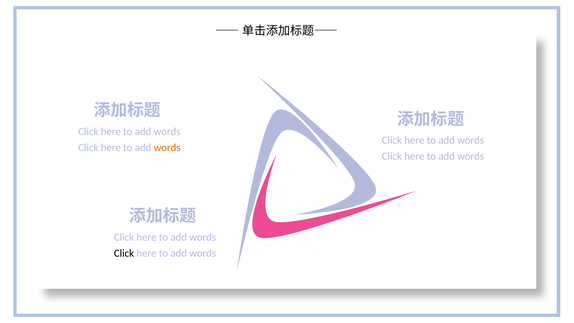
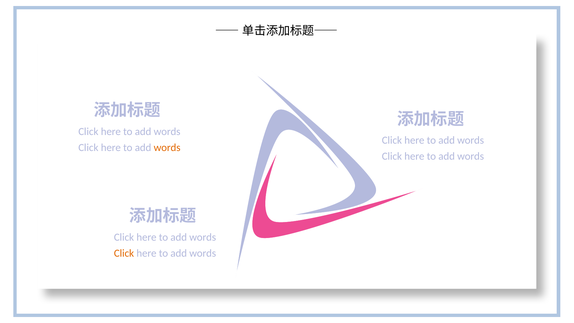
Click colour: black -> orange (124, 253)
